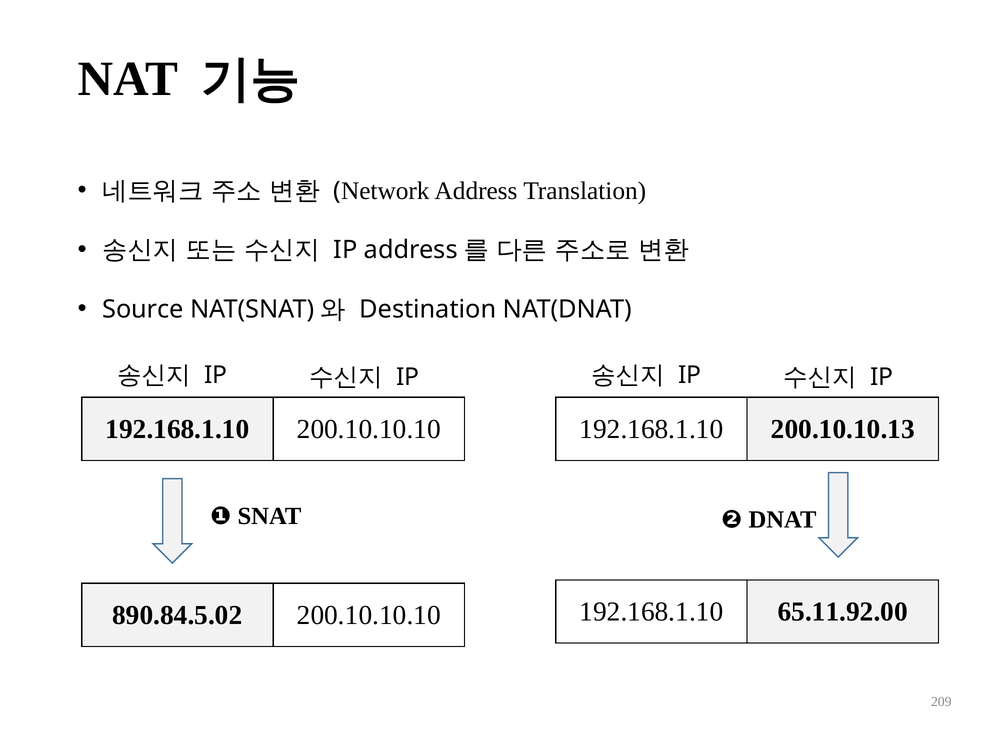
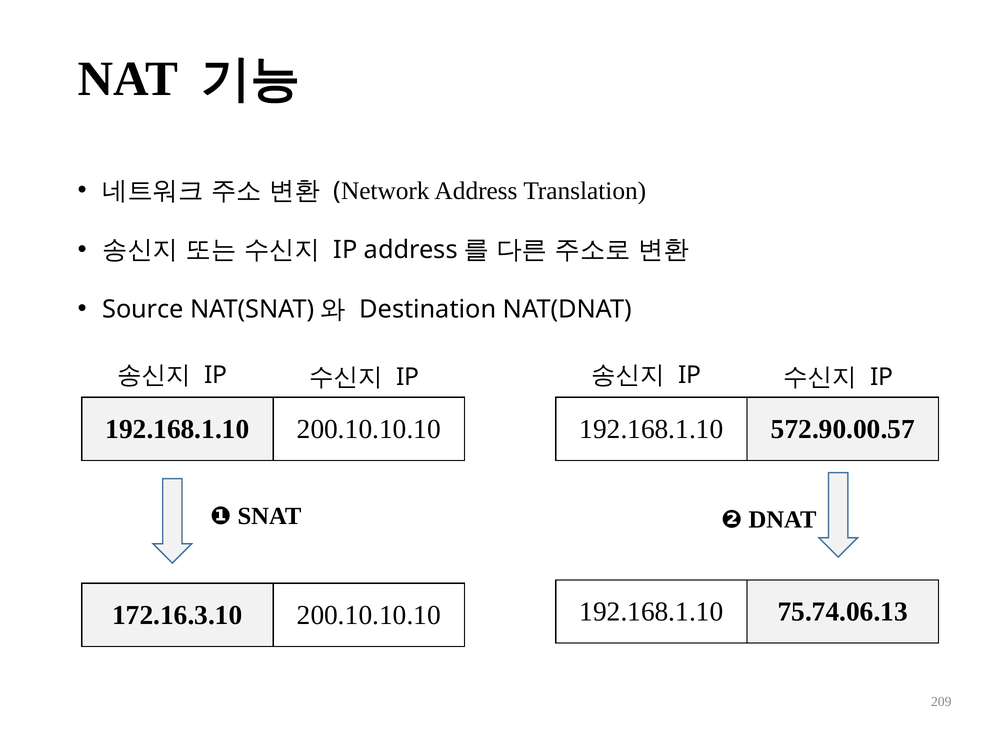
200.10.10.13: 200.10.10.13 -> 572.90.00.57 (843, 429)
890.84.5.02: 890.84.5.02 -> 172.16.3.10 (177, 615)
65.11.92.00: 65.11.92.00 -> 75.74.06.13 (843, 612)
